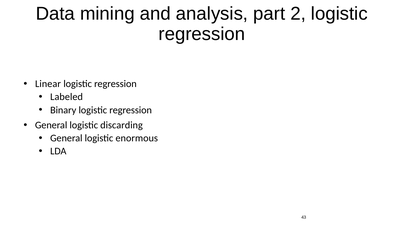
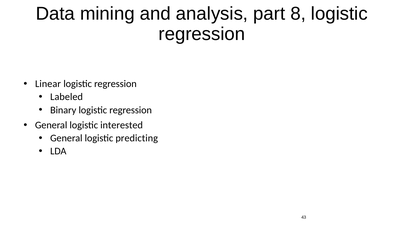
2: 2 -> 8 (298, 14)
discarding: discarding -> interested (122, 125)
enormous: enormous -> predicting (137, 138)
